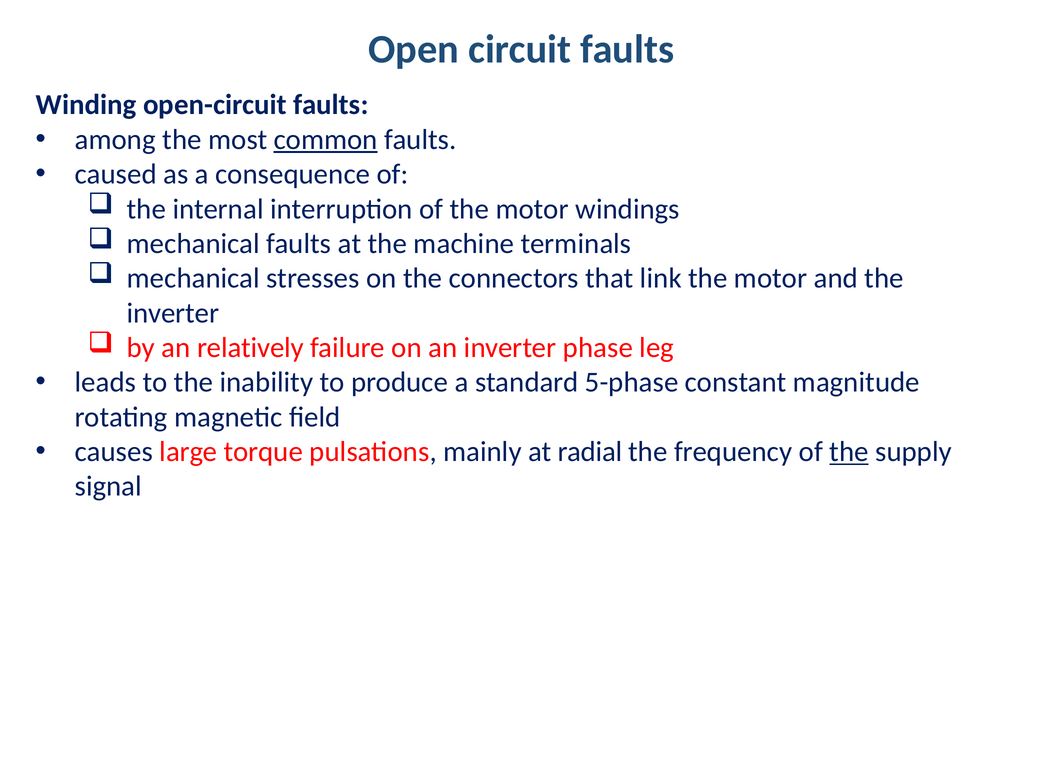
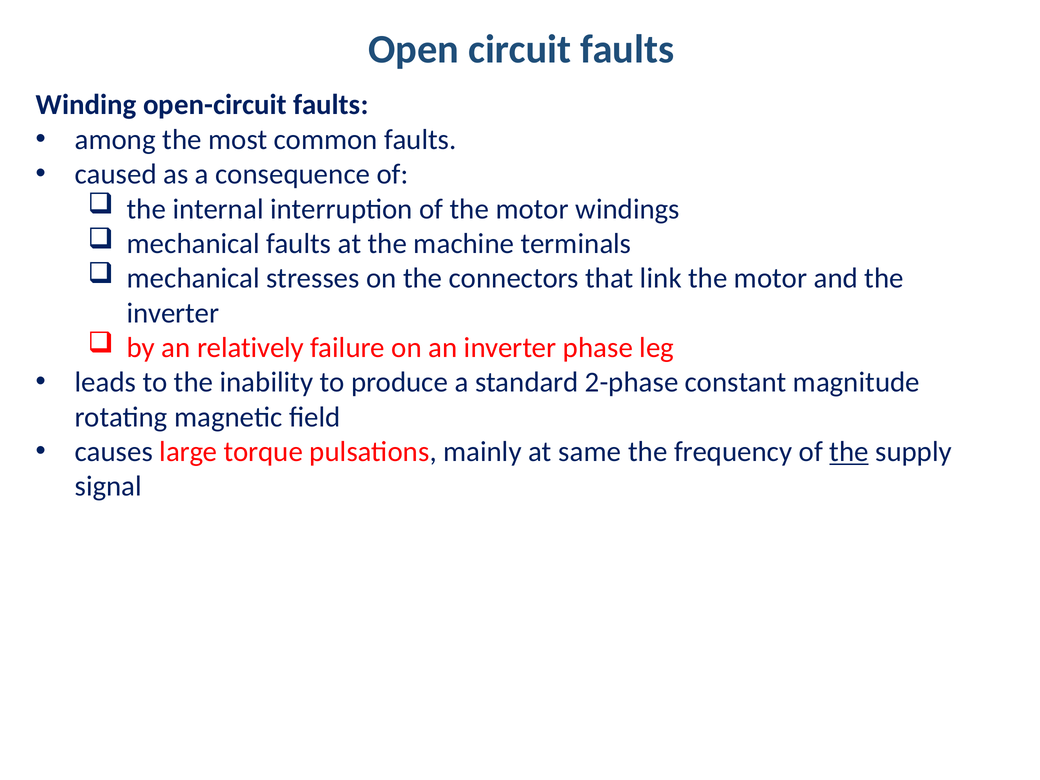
common underline: present -> none (326, 140)
5-phase: 5-phase -> 2-phase (632, 382)
radial: radial -> same (590, 452)
